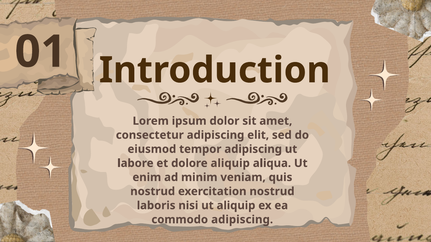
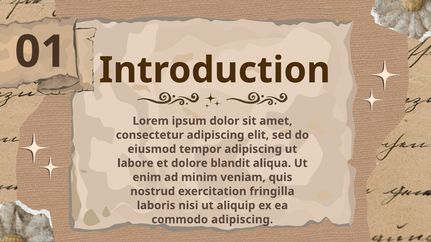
dolore aliquip: aliquip -> blandit (230, 163)
exercitation nostrud: nostrud -> fringilla (272, 192)
